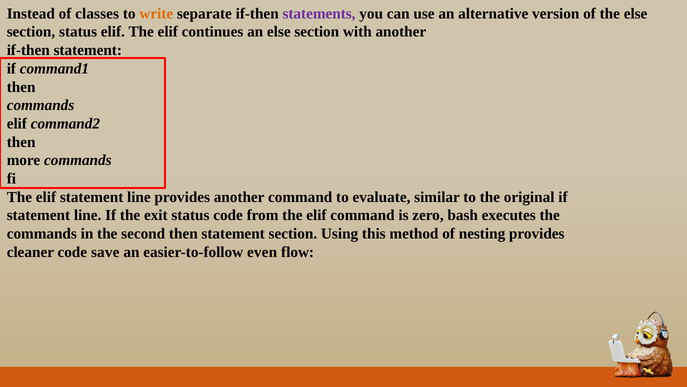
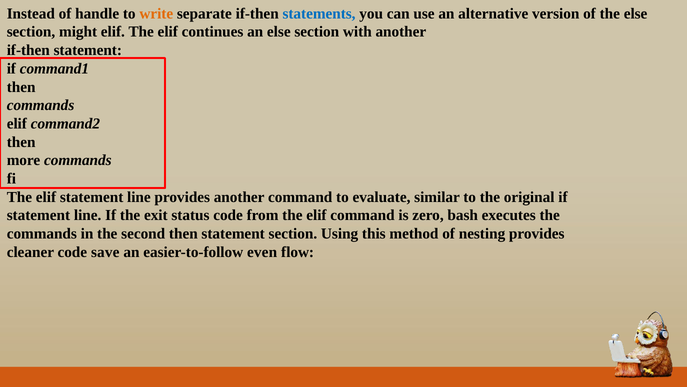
classes: classes -> handle (97, 14)
statements colour: purple -> blue (319, 14)
section status: status -> might (78, 32)
